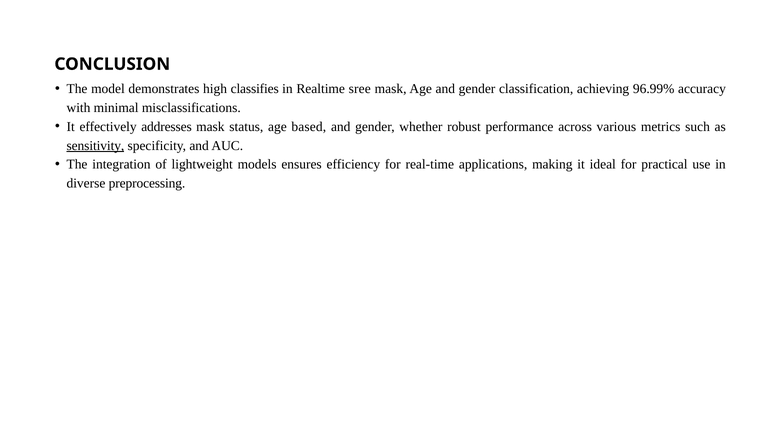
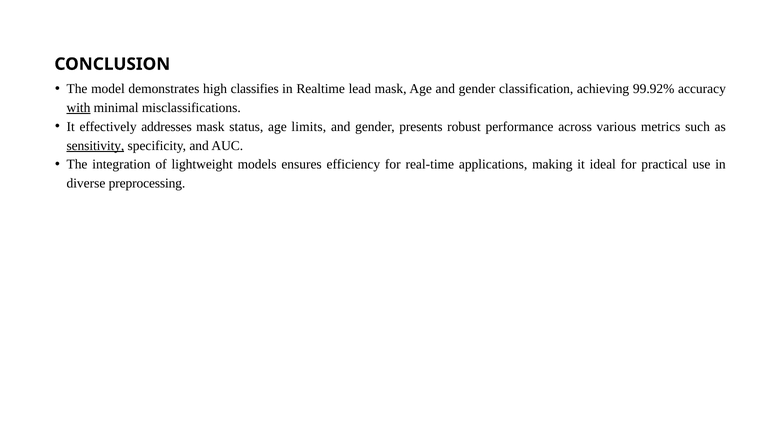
sree: sree -> lead (360, 89)
96.99%: 96.99% -> 99.92% (654, 89)
with underline: none -> present (78, 108)
based: based -> limits (309, 127)
whether: whether -> presents (421, 127)
